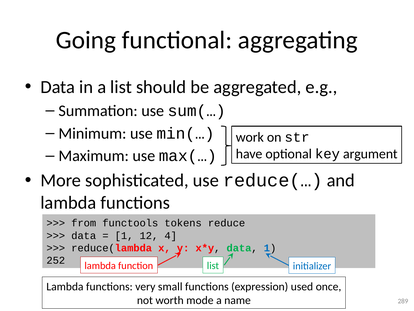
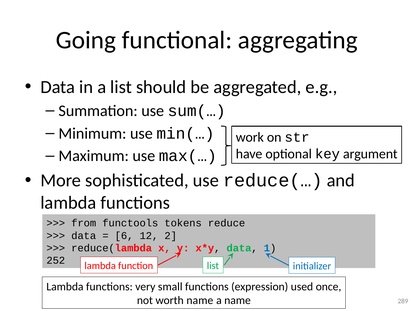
1: 1 -> 6 (124, 235)
4: 4 -> 2 (171, 235)
worth mode: mode -> name (200, 300)
